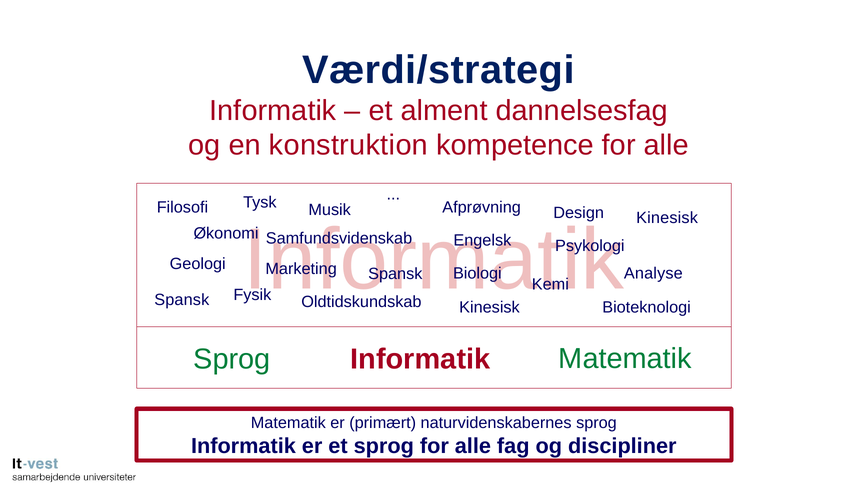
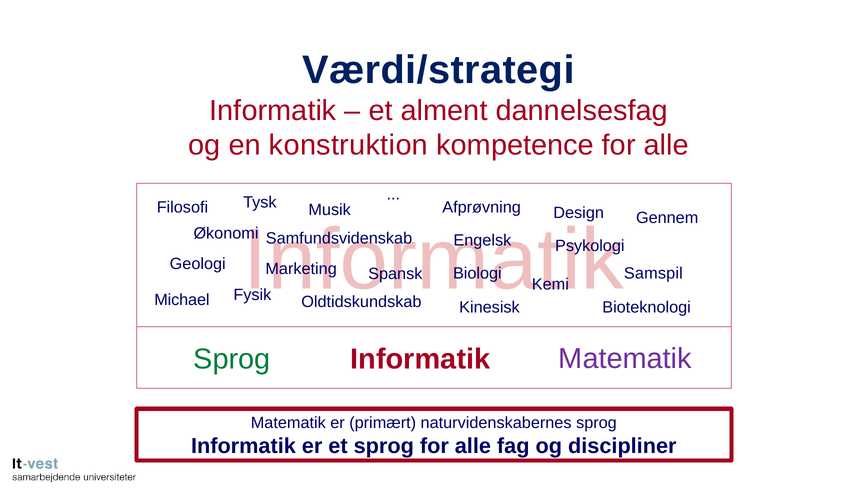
Design Kinesisk: Kinesisk -> Gennem (667, 218)
Analyse: Analyse -> Samspil (653, 273)
Spansk: Spansk -> Michael (182, 300)
Matematik colour: green -> purple (625, 359)
